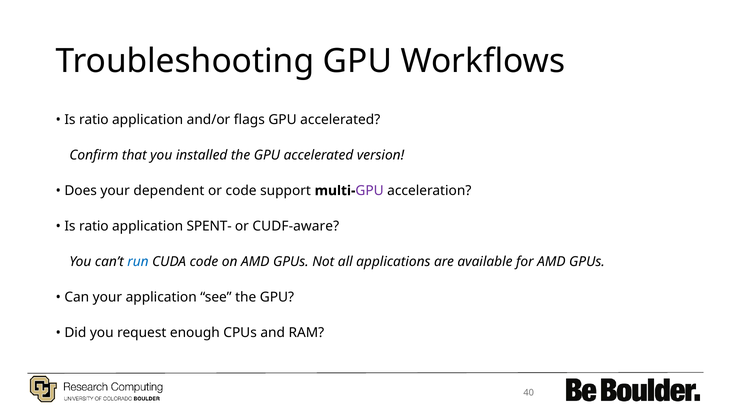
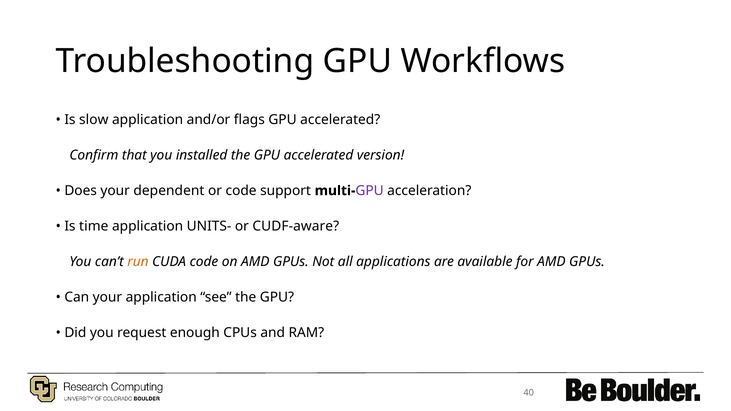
ratio: ratio -> slow (94, 120)
ratio: ratio -> time (94, 226)
SPENT-: SPENT- -> UNITS- (209, 226)
run colour: blue -> orange (138, 262)
